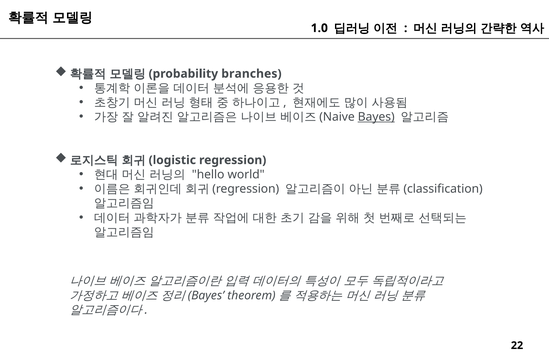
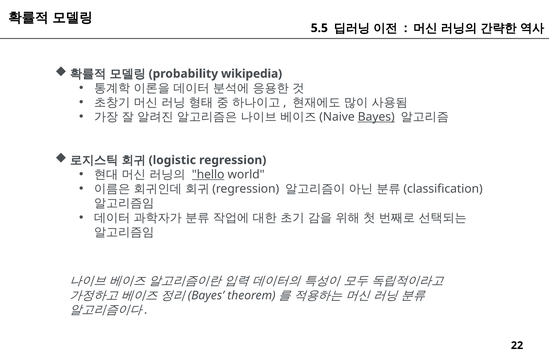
1.0: 1.0 -> 5.5 (319, 28)
branches: branches -> wikipedia (252, 74)
hello underline: none -> present (208, 175)
